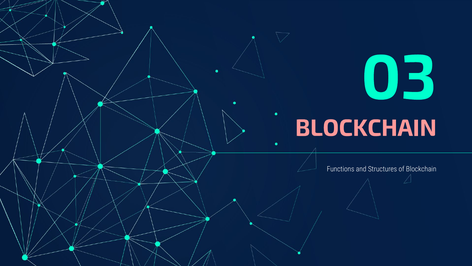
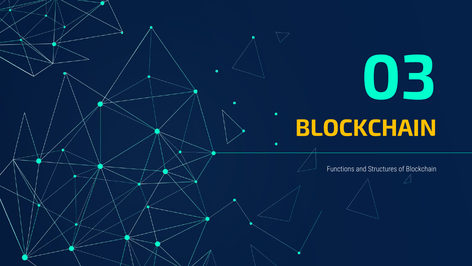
BLOCKCHAIN colour: pink -> yellow (366, 128)
